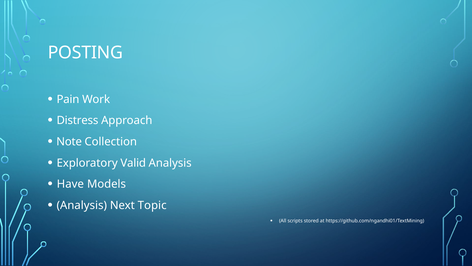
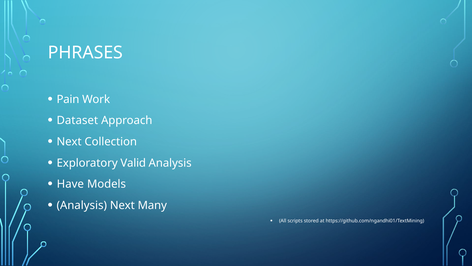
POSTING: POSTING -> PHRASES (85, 52)
Distress: Distress -> Dataset (77, 120)
Note: Note -> Next (69, 142)
Topic: Topic -> Many (152, 205)
